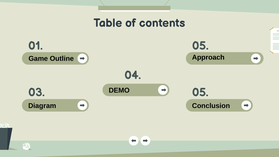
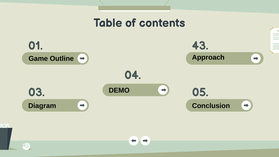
01 05: 05 -> 43 (200, 46)
